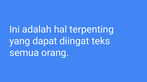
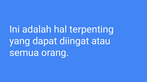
teks: teks -> atau (101, 41)
